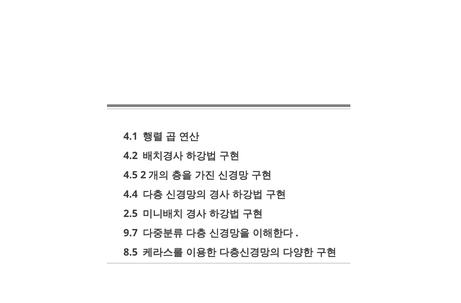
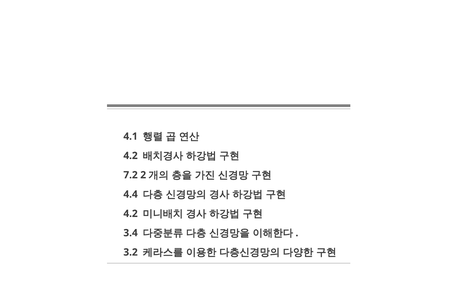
4.5: 4.5 -> 7.2 (131, 175)
2.5: 2.5 -> 4.2 (131, 213)
9.7: 9.7 -> 3.4 (131, 233)
8.5: 8.5 -> 3.2 (131, 252)
